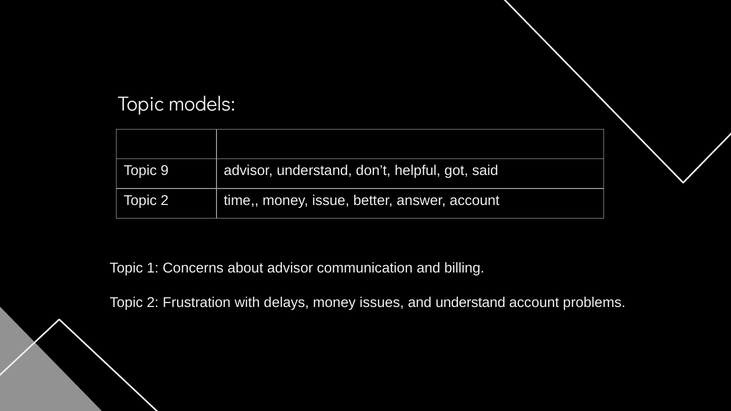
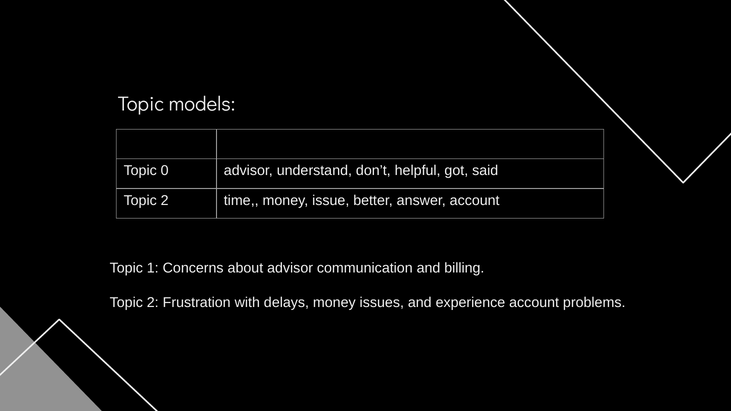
9: 9 -> 0 (165, 171)
and understand: understand -> experience (470, 303)
